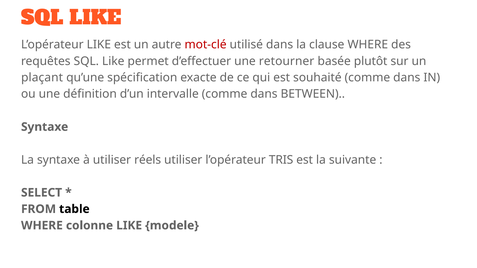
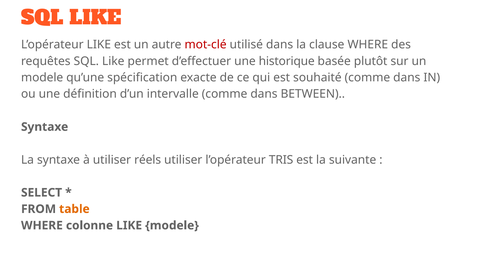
retourner: retourner -> historique (287, 61)
plaçant: plaçant -> modele (42, 78)
table colour: black -> orange (74, 209)
